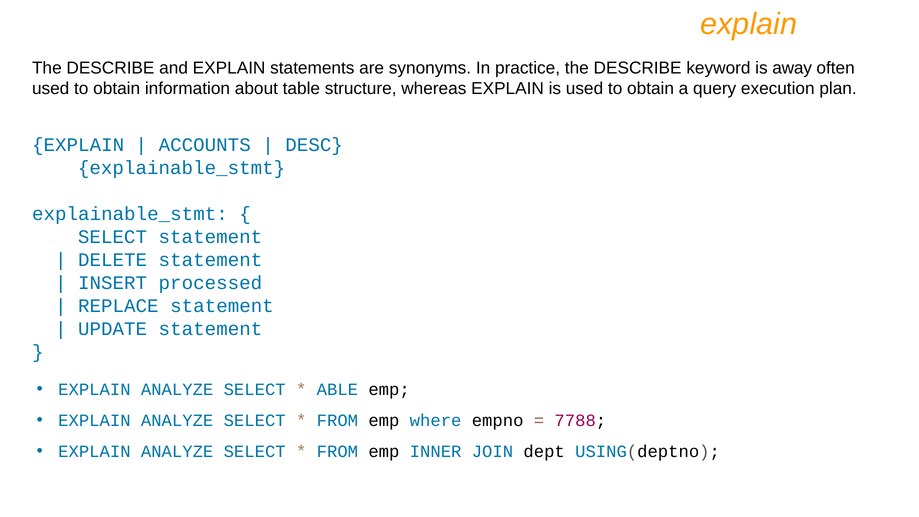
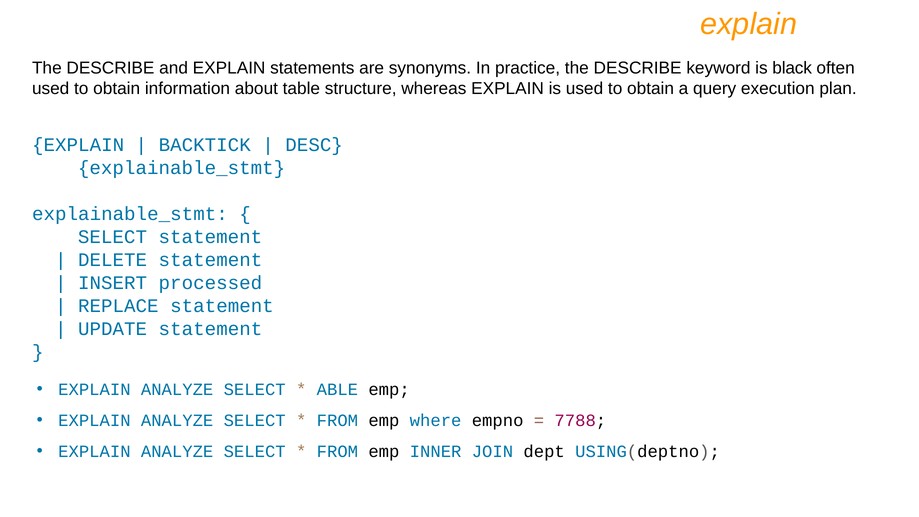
away: away -> black (792, 68)
ACCOUNTS: ACCOUNTS -> BACKTICK (205, 145)
